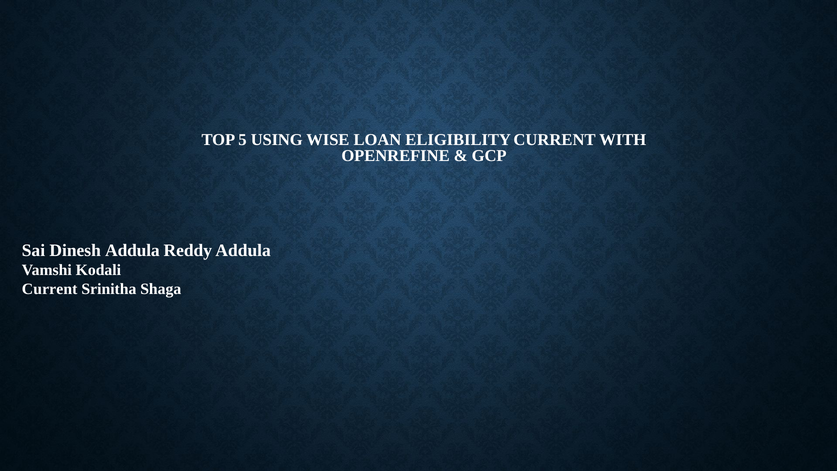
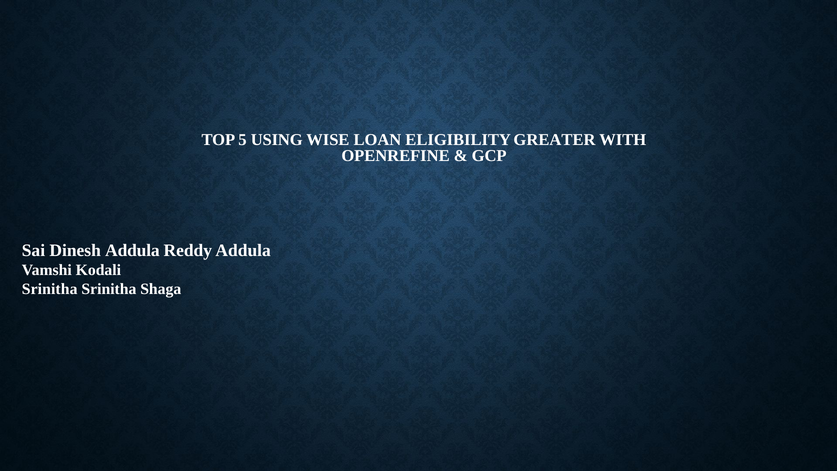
ELIGIBILITY CURRENT: CURRENT -> GREATER (555, 140)
Current: Current -> Srinitha (50, 289)
